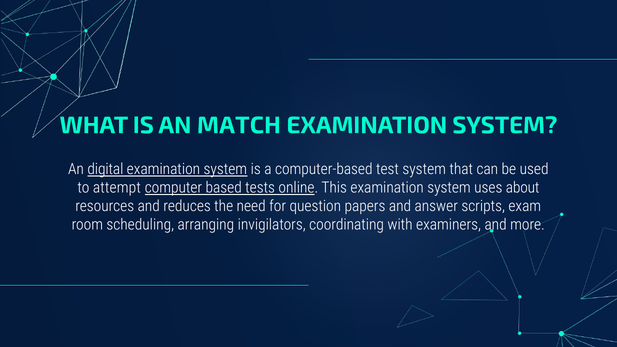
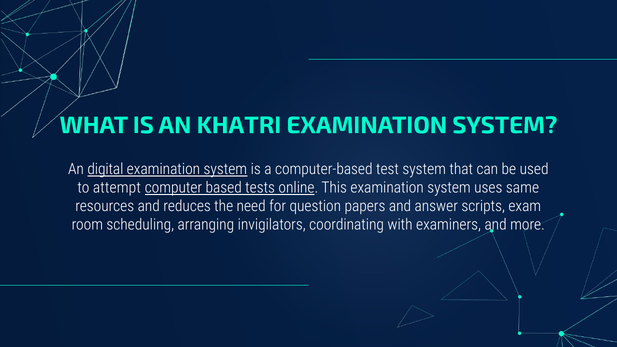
MATCH: MATCH -> KHATRI (239, 125)
about: about -> same (522, 188)
